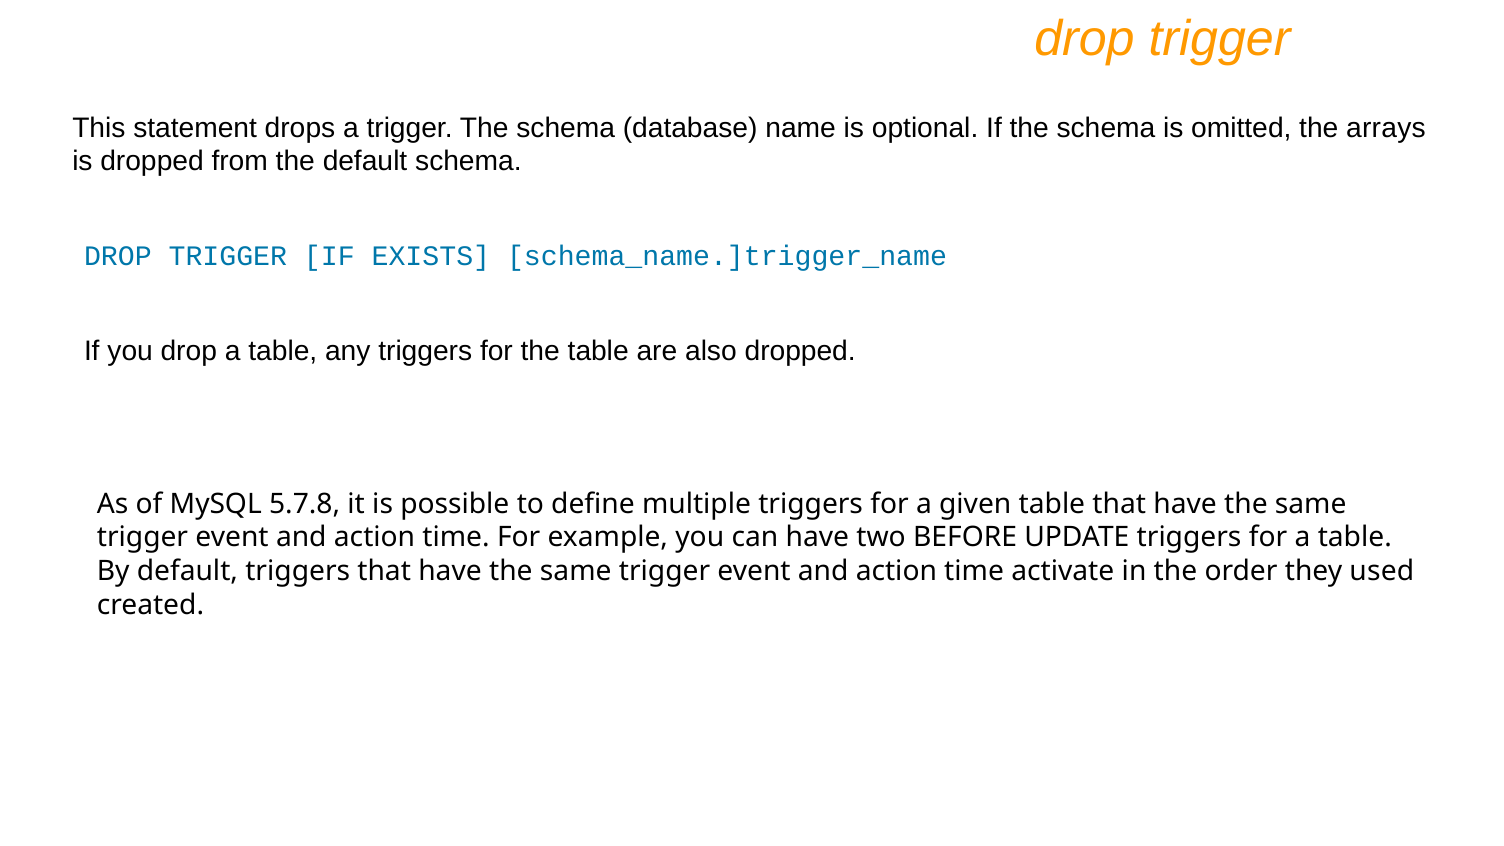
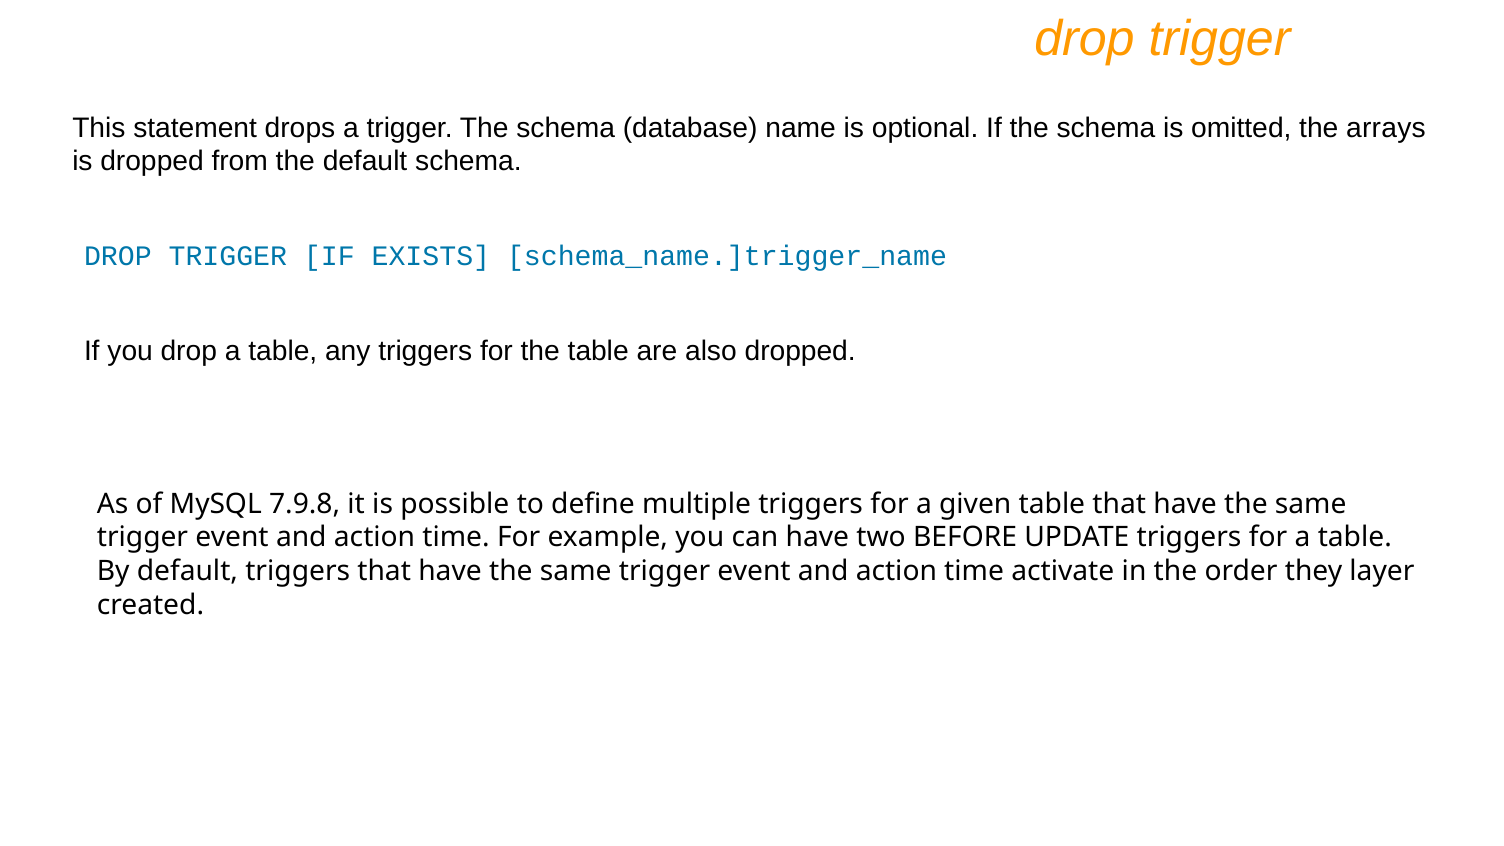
5.7.8: 5.7.8 -> 7.9.8 (305, 504)
used: used -> layer (1382, 571)
